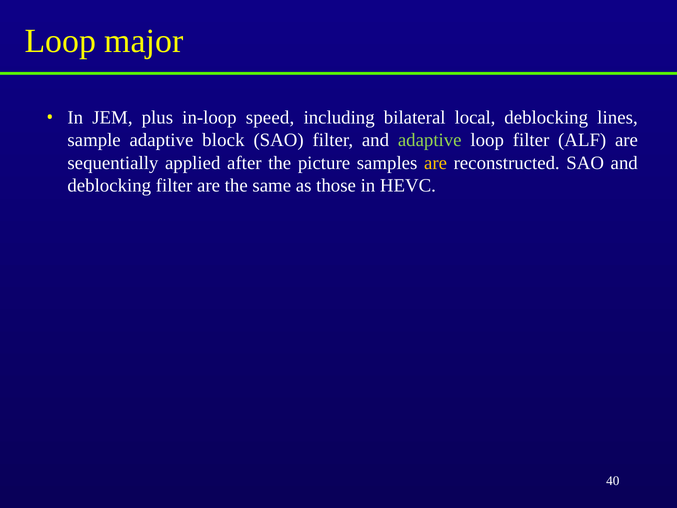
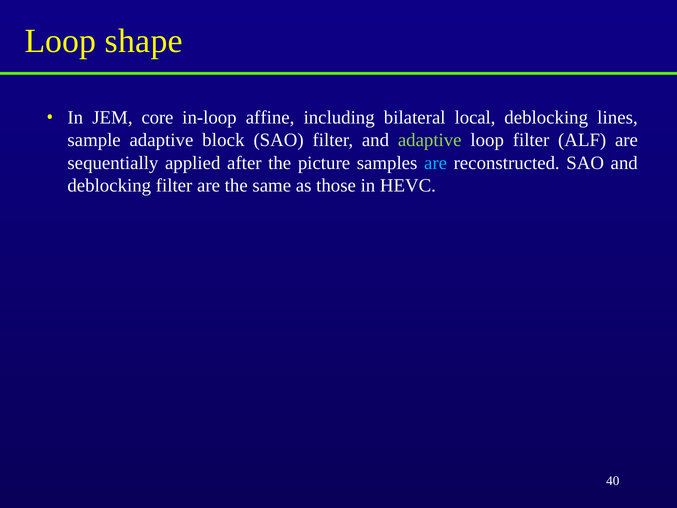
major: major -> shape (144, 41)
plus: plus -> core (157, 118)
speed: speed -> affine (270, 118)
are colour: yellow -> light blue (436, 163)
